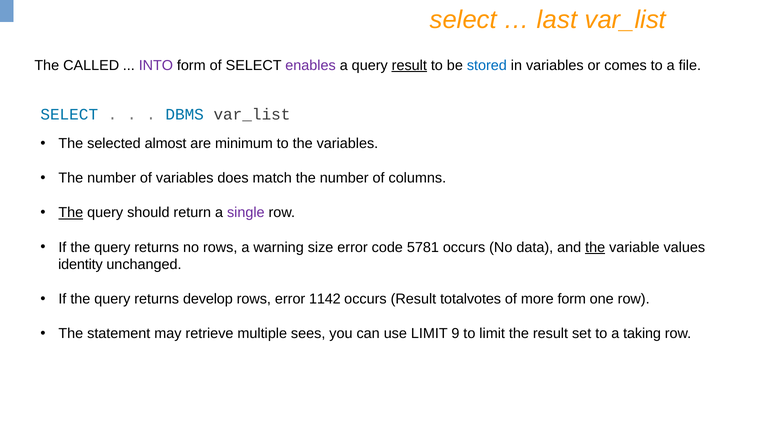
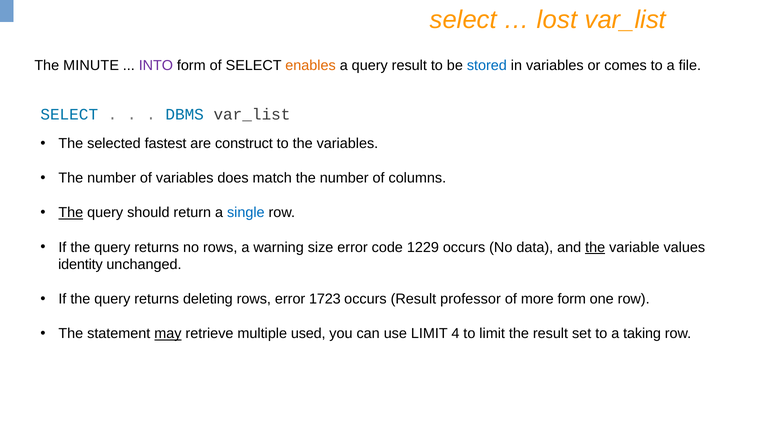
last: last -> lost (557, 20)
CALLED: CALLED -> MINUTE (91, 65)
enables colour: purple -> orange (311, 65)
result underline: present -> none (409, 65)
almost: almost -> fastest (166, 144)
minimum: minimum -> construct (244, 144)
single colour: purple -> blue (246, 213)
5781: 5781 -> 1229 (423, 247)
develop: develop -> deleting (208, 299)
1142: 1142 -> 1723 (325, 299)
totalvotes: totalvotes -> professor (471, 299)
may underline: none -> present (168, 334)
sees: sees -> used (308, 334)
9: 9 -> 4 (455, 334)
